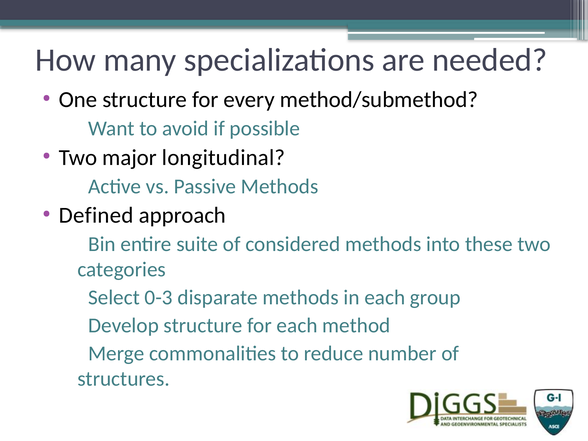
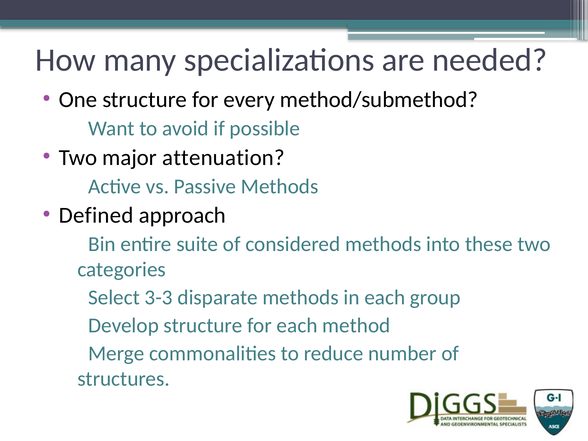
longitudinal: longitudinal -> attenuation (224, 158)
0-3: 0-3 -> 3-3 (159, 298)
